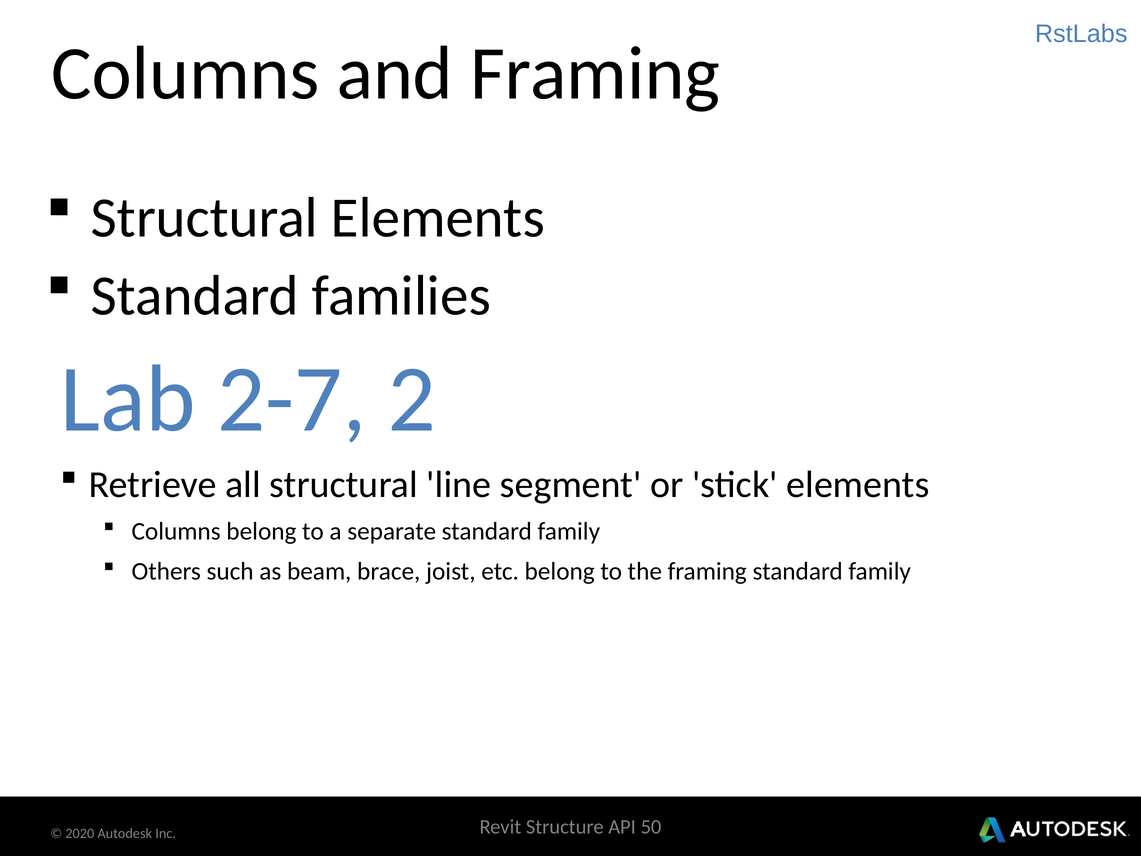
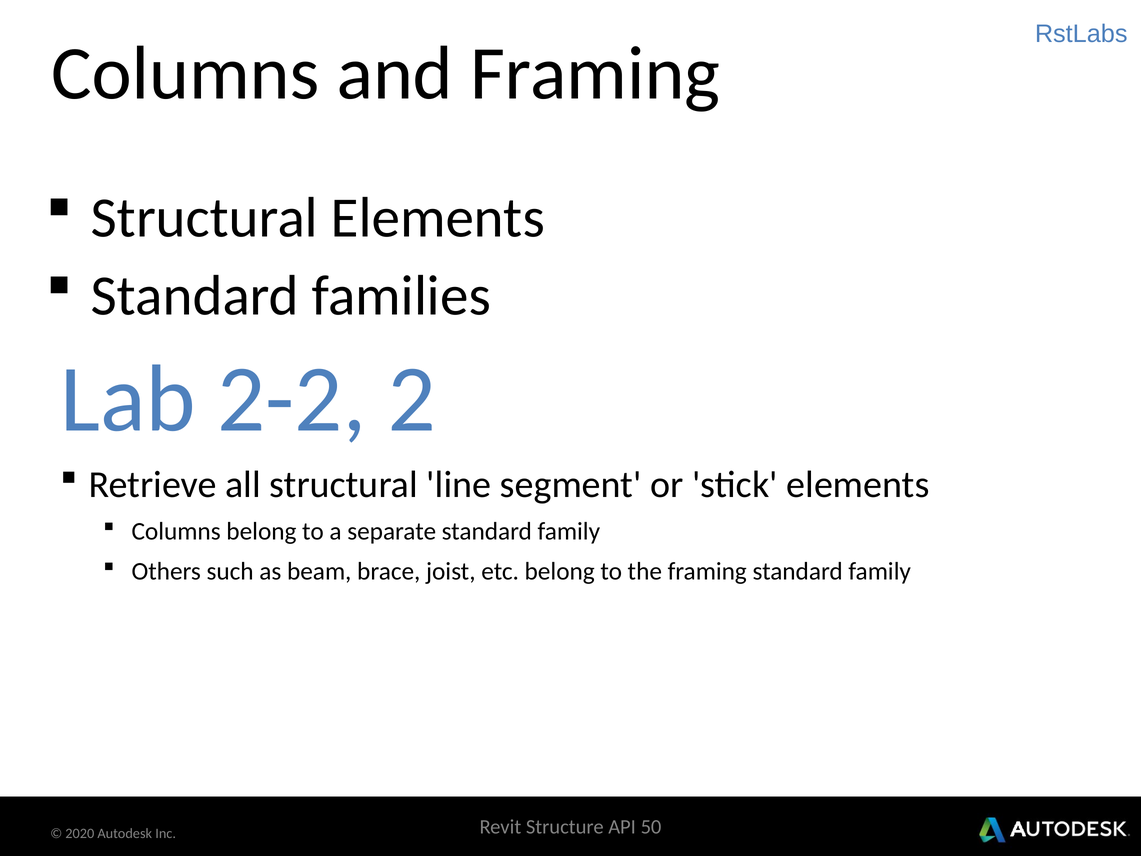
2-7: 2-7 -> 2-2 (292, 399)
